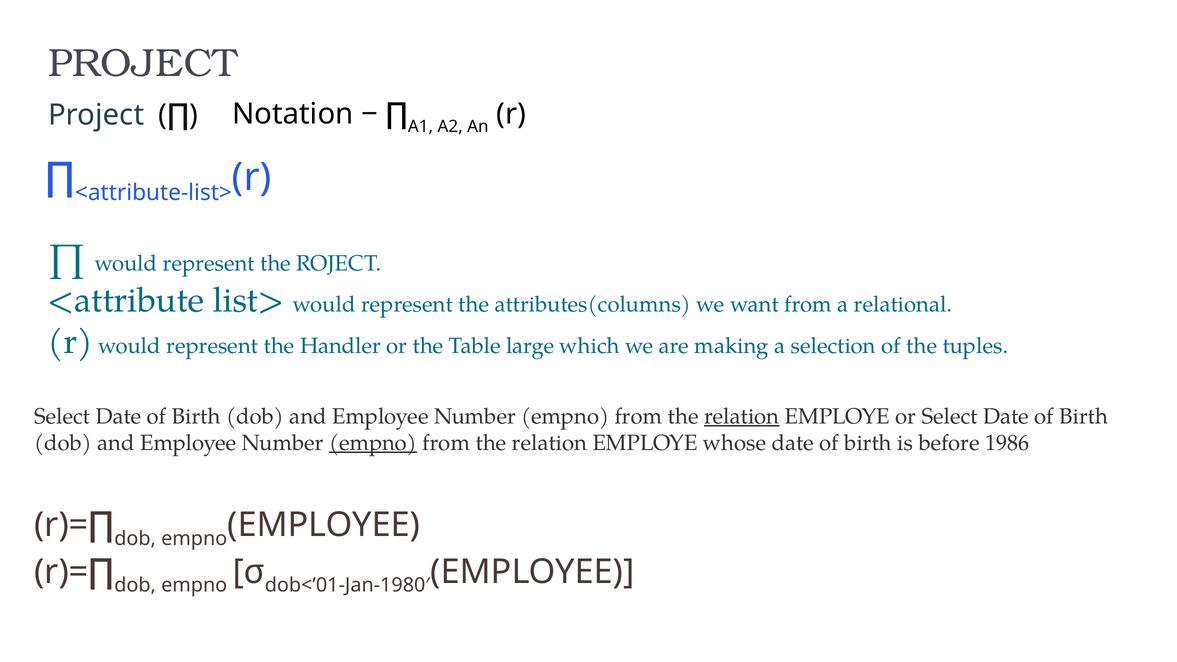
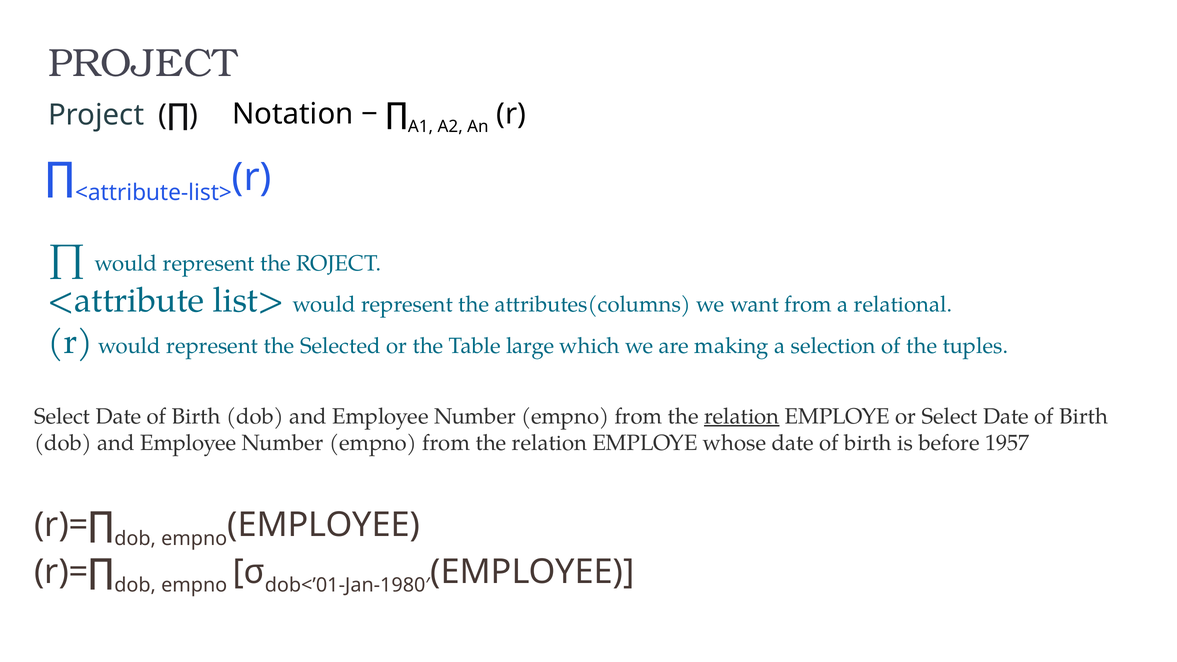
Handler: Handler -> Selected (340, 346)
empno underline: present -> none (373, 443)
1986: 1986 -> 1957 (1007, 443)
